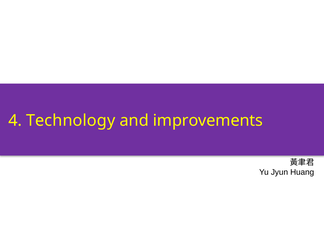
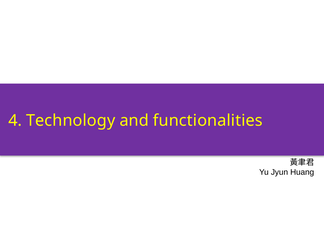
improvements: improvements -> functionalities (208, 121)
